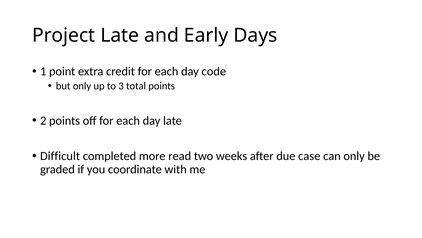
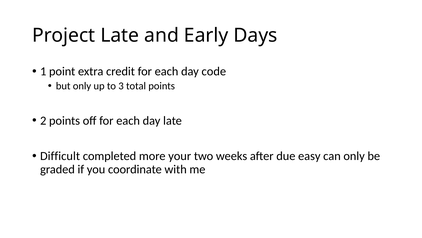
read: read -> your (180, 156)
case: case -> easy (309, 156)
